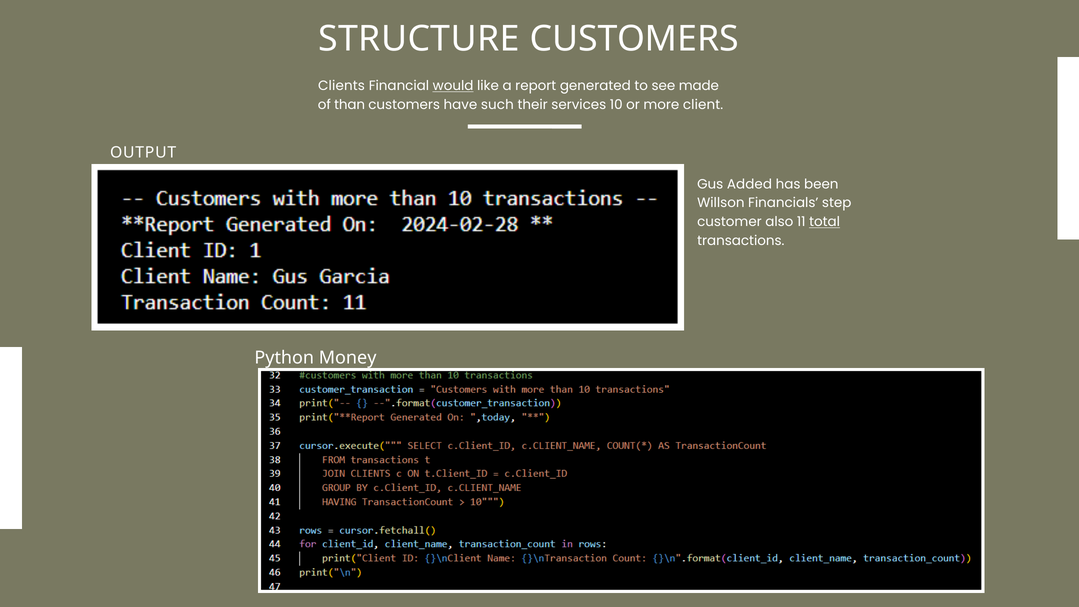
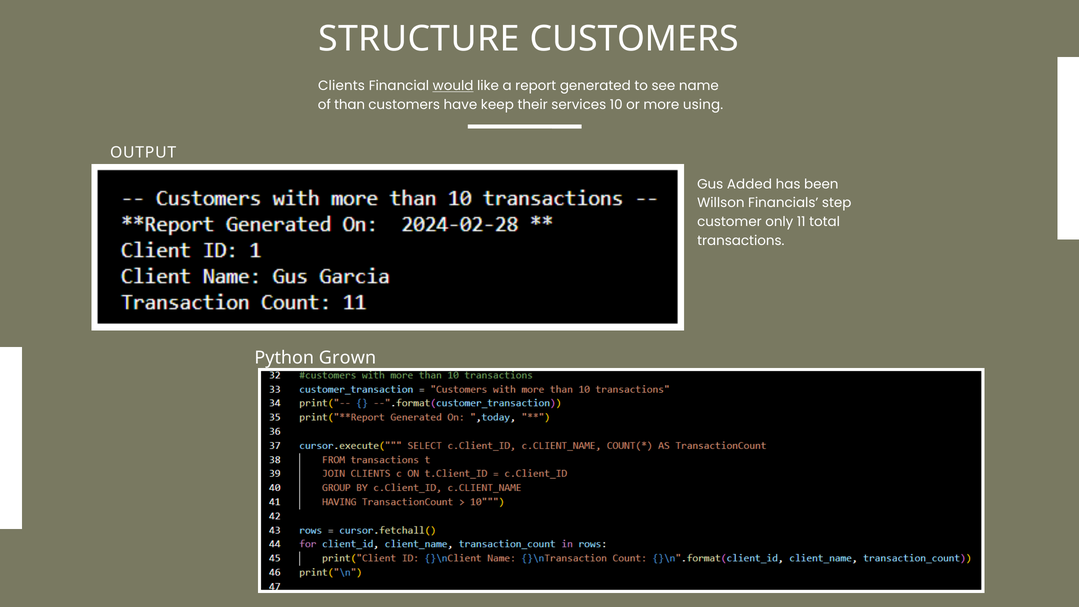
made: made -> name (699, 86)
such: such -> keep (497, 105)
client: client -> using (703, 105)
also: also -> only (779, 222)
total underline: present -> none (825, 222)
Money: Money -> Grown (348, 358)
